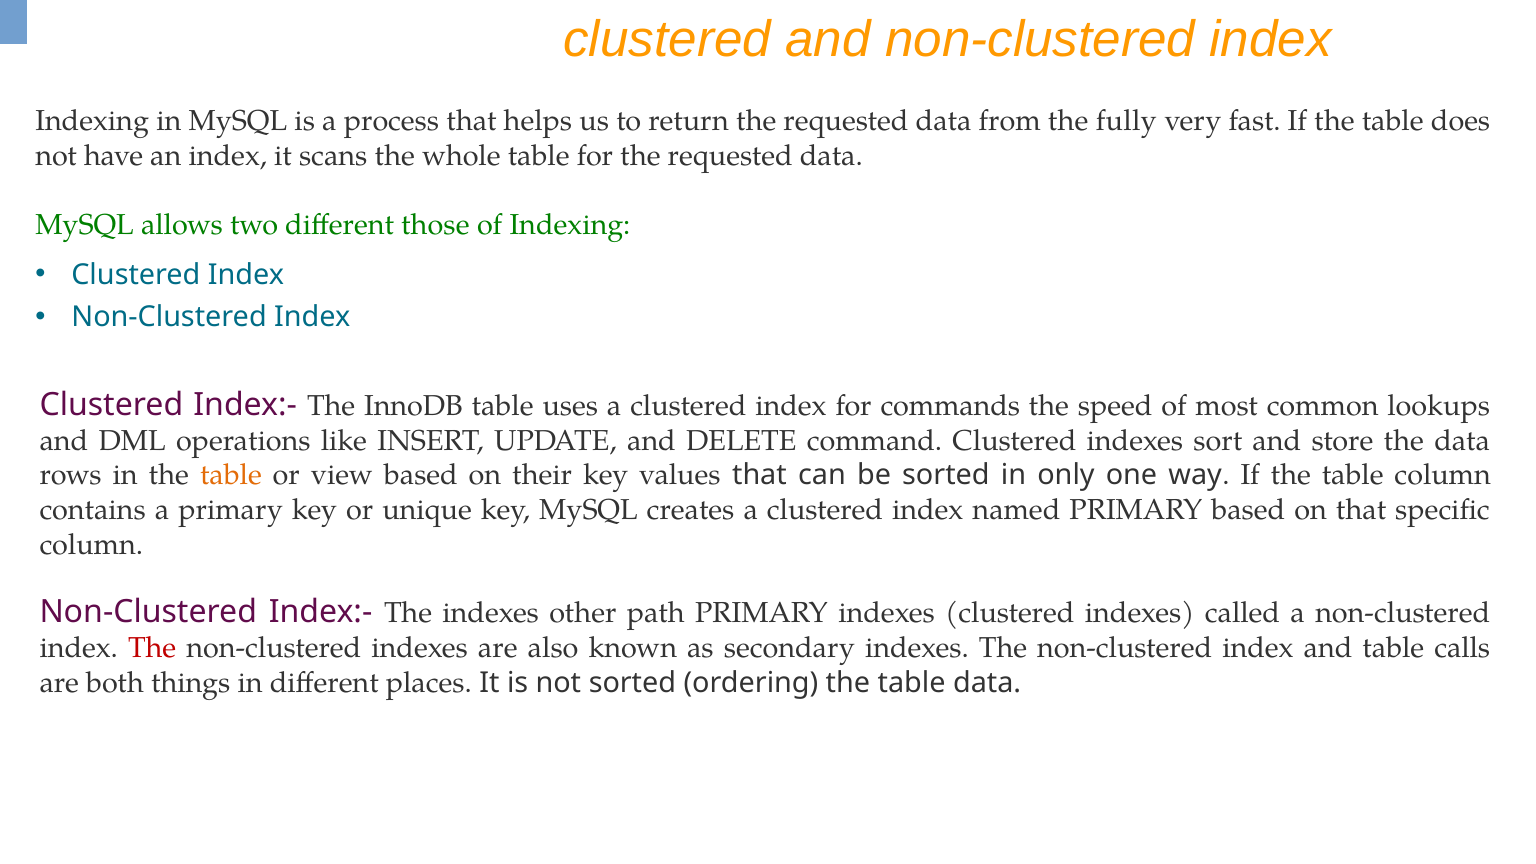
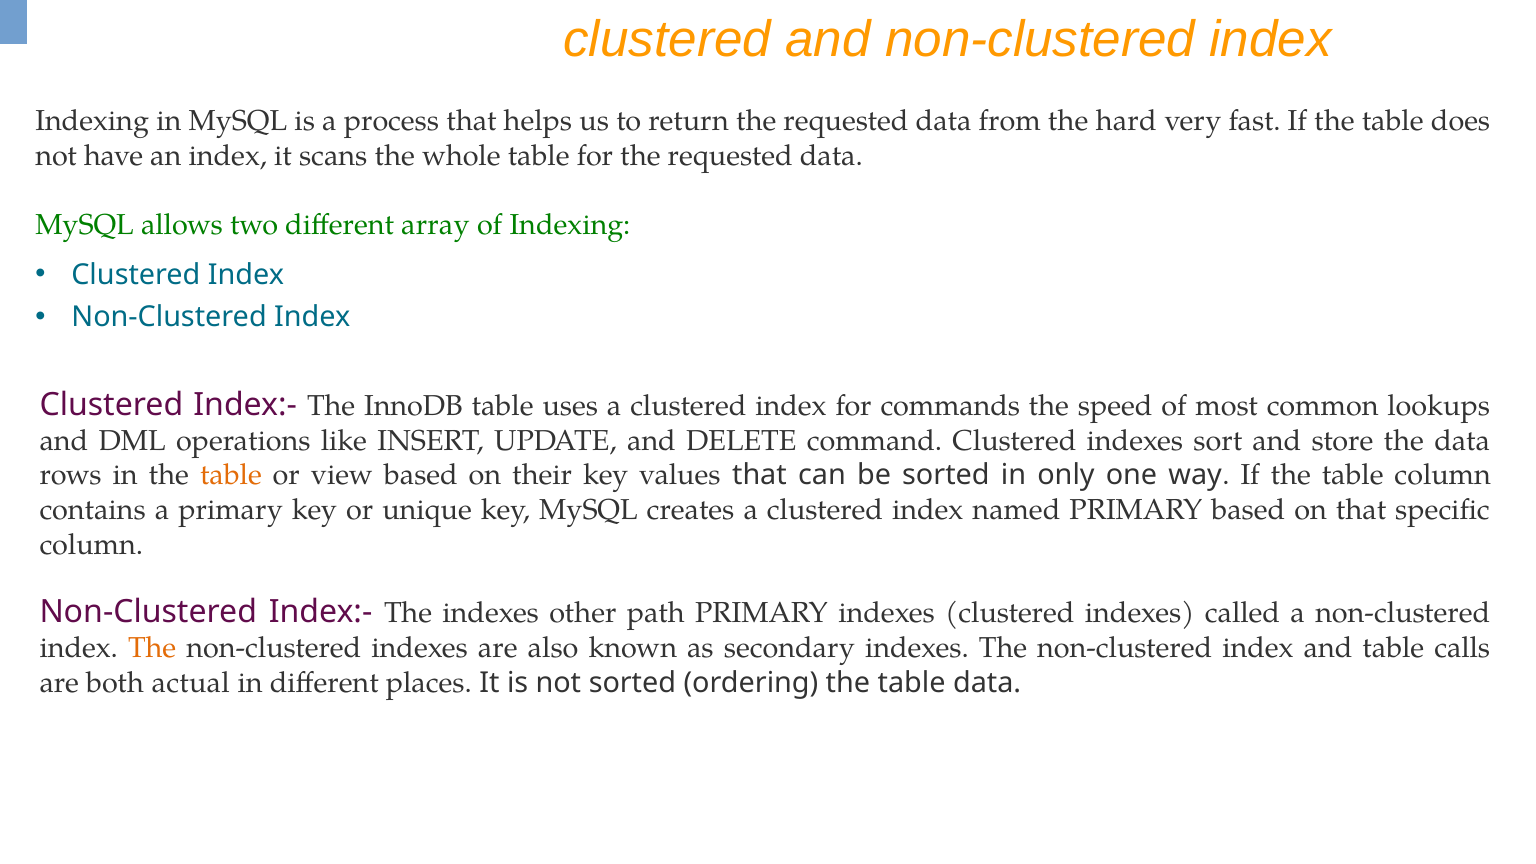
fully: fully -> hard (1126, 121)
those: those -> array (435, 225)
The colour: red -> orange (152, 648)
things: things -> actual (191, 683)
